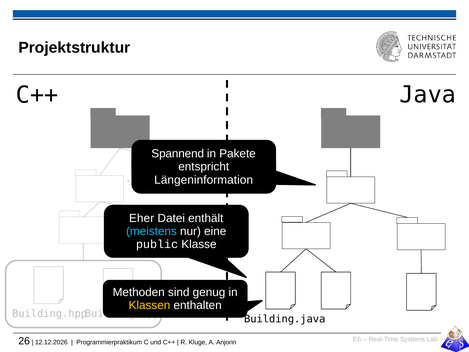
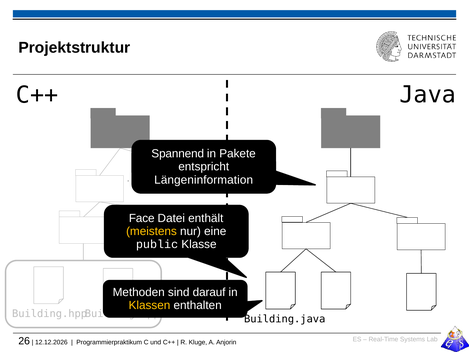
Eher: Eher -> Face (142, 218)
meistens colour: light blue -> yellow (151, 231)
genug: genug -> darauf (209, 292)
